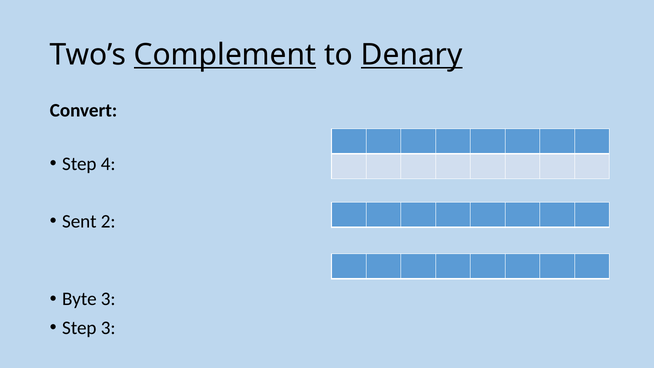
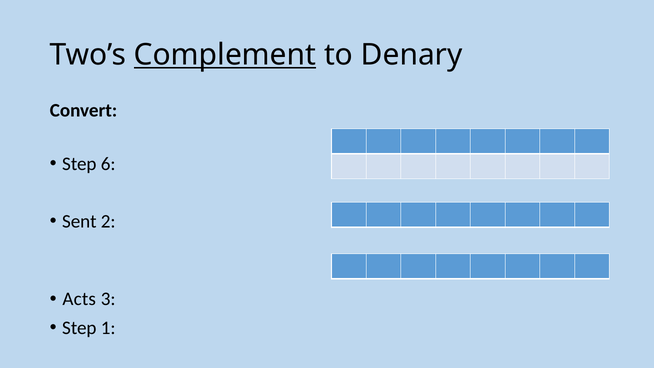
Denary underline: present -> none (412, 55)
4: 4 -> 6 (108, 164)
Byte: Byte -> Acts (79, 299)
Step 3: 3 -> 1 (108, 328)
